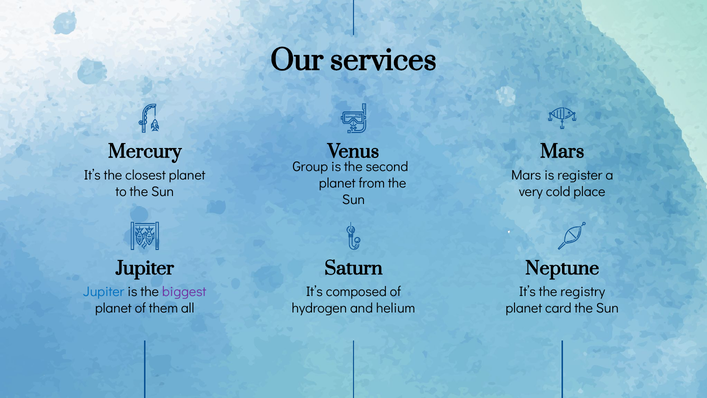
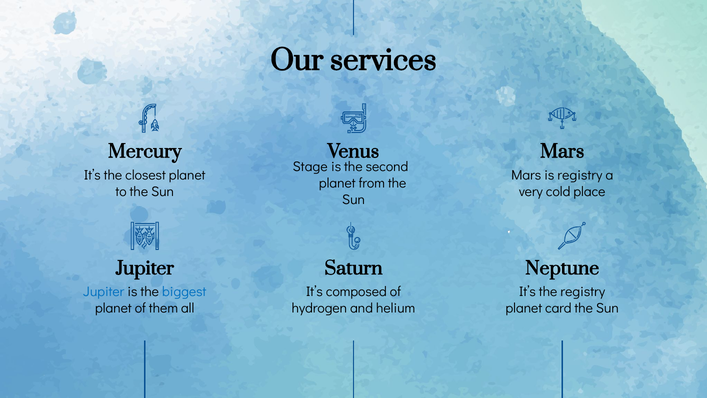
Group: Group -> Stage (310, 167)
is register: register -> registry (580, 175)
biggest colour: purple -> blue (184, 292)
